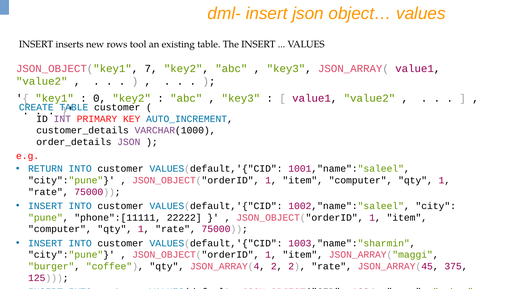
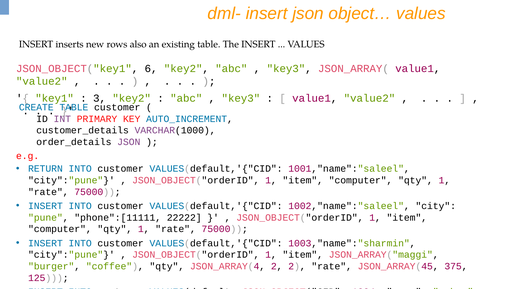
tool: tool -> also (138, 44)
7: 7 -> 6 (151, 69)
0: 0 -> 3 (100, 98)
